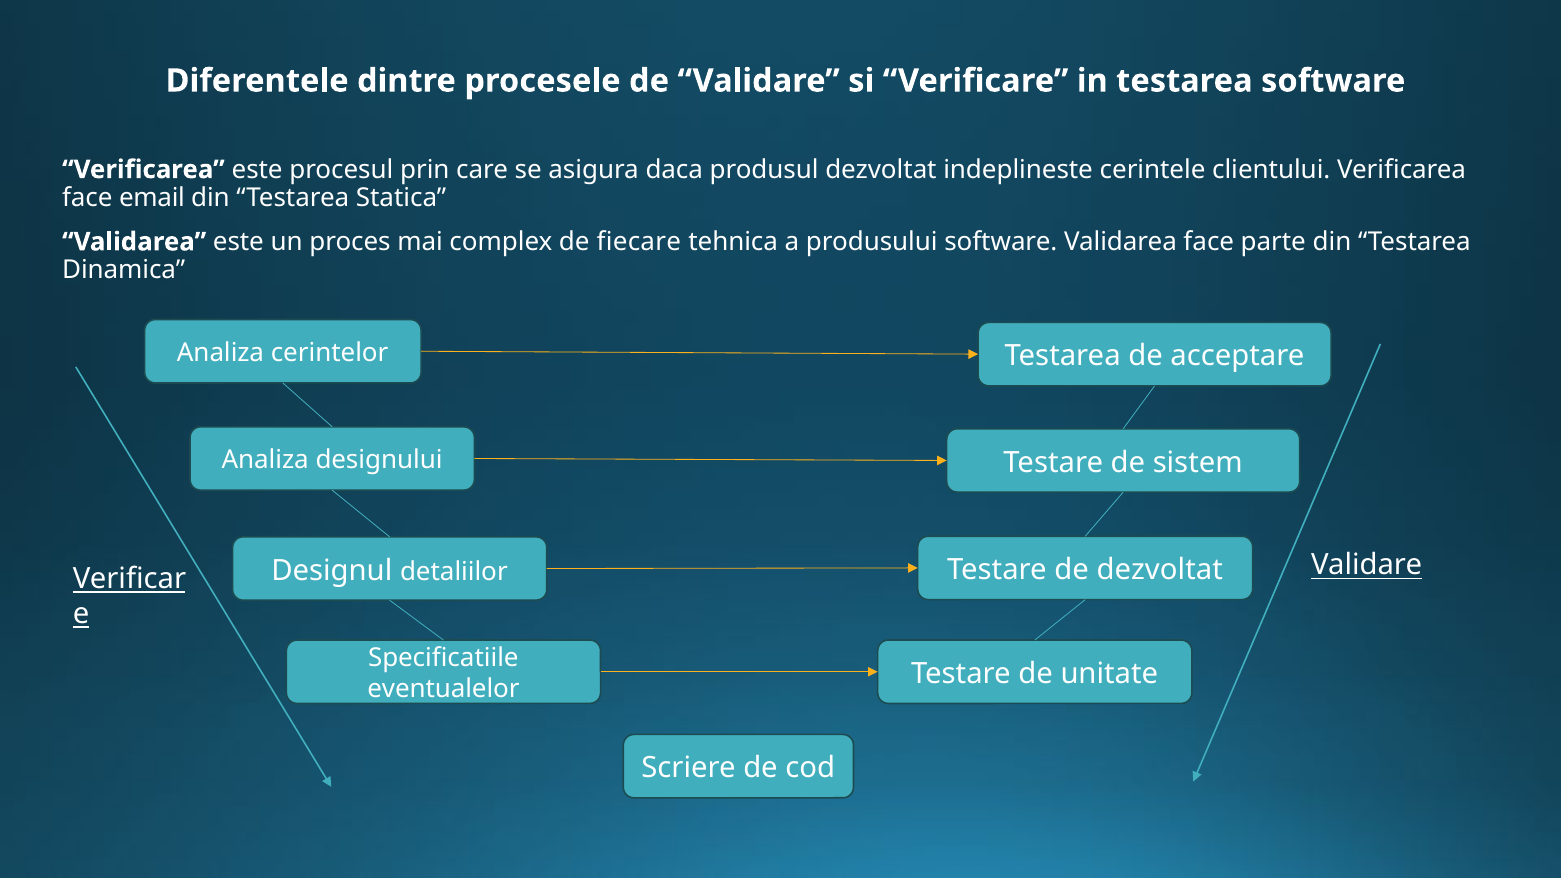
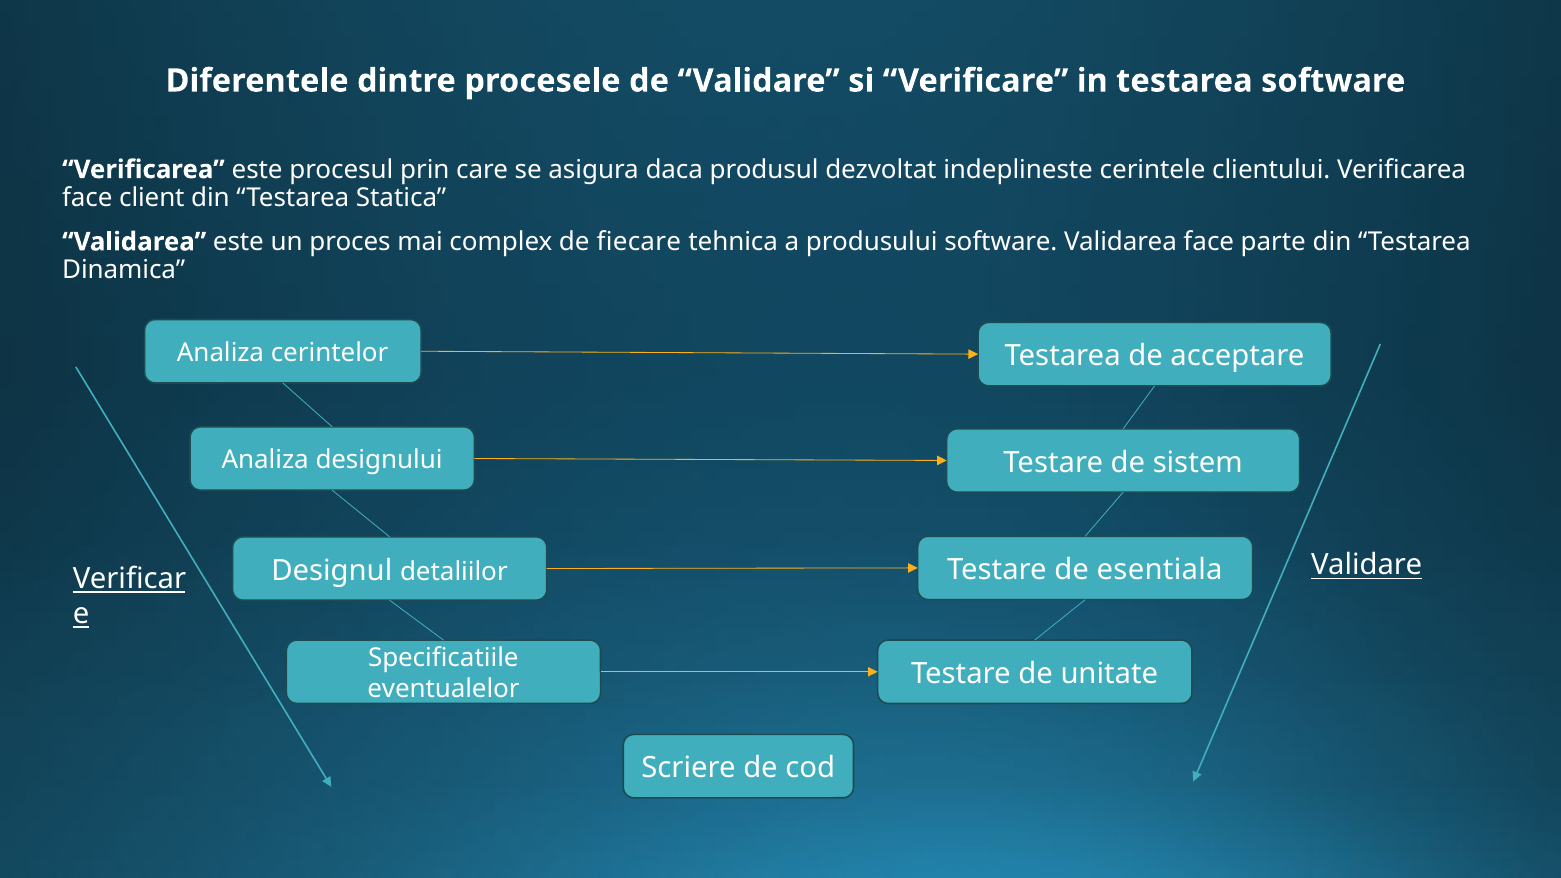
email: email -> client (152, 198)
de dezvoltat: dezvoltat -> esentiala (1160, 570)
